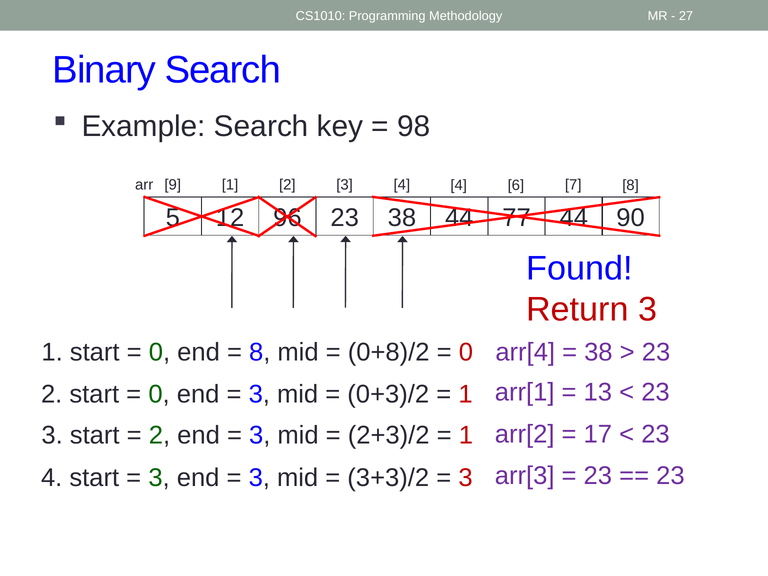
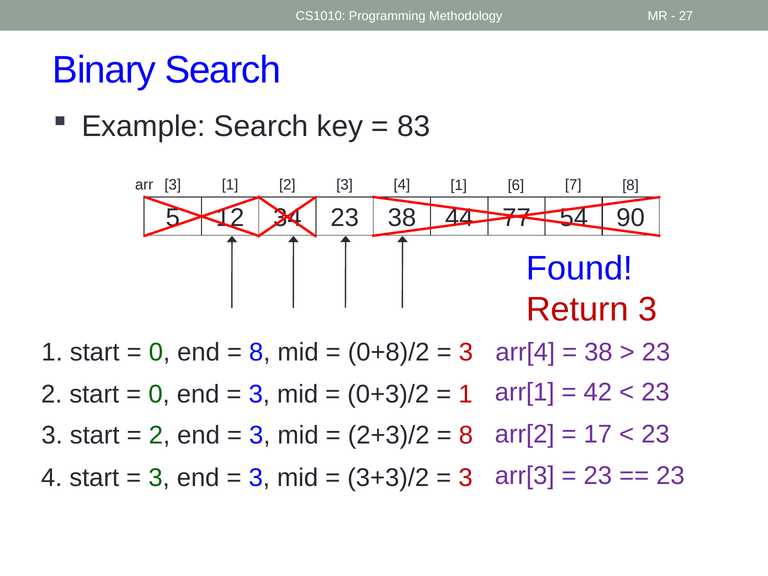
98: 98 -> 83 (414, 126)
9: 9 -> 3 (173, 185)
4 4: 4 -> 1 (459, 185)
96: 96 -> 34 (287, 218)
77 44: 44 -> 54 (574, 218)
0: 0 -> 3 (466, 352)
13: 13 -> 42 (598, 392)
1: 1 -> 8 (466, 435)
